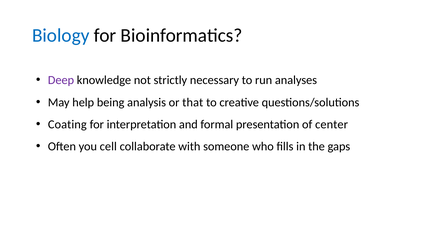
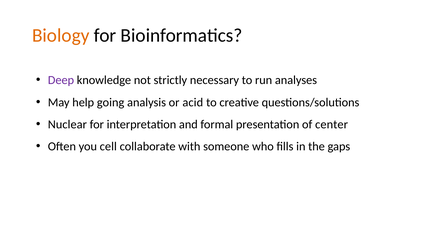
Biology colour: blue -> orange (61, 35)
being: being -> going (111, 102)
that: that -> acid (193, 102)
Coating: Coating -> Nuclear (67, 124)
